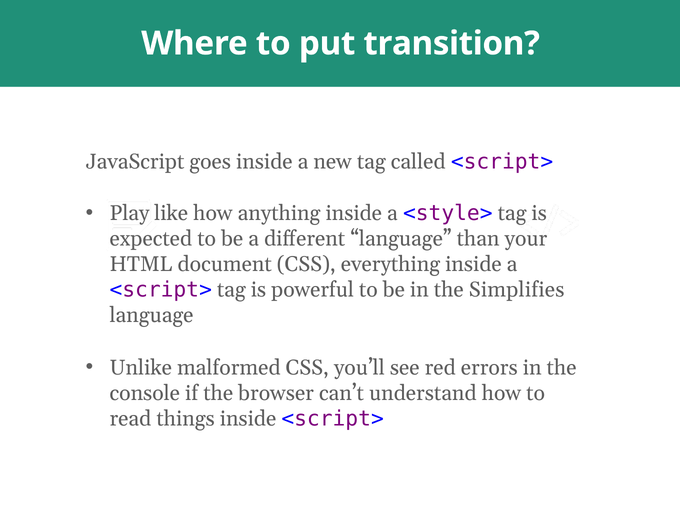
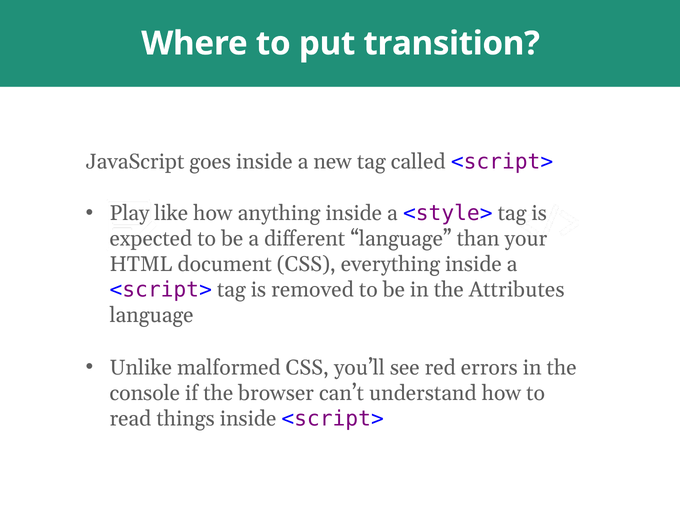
powerful: powerful -> removed (313, 290)
Simplifies: Simplifies -> Attributes (517, 290)
